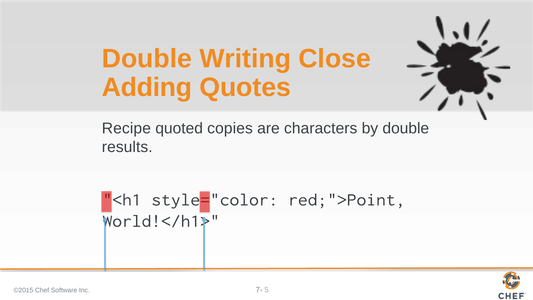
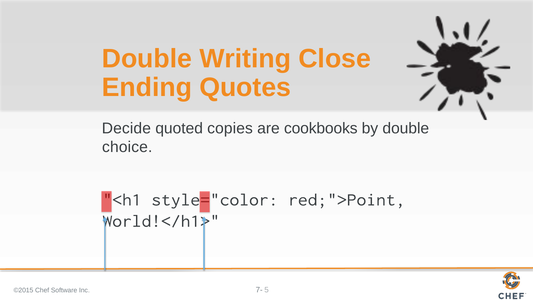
Adding: Adding -> Ending (147, 87)
Recipe: Recipe -> Decide (126, 128)
characters: characters -> cookbooks (321, 128)
results: results -> choice (127, 147)
